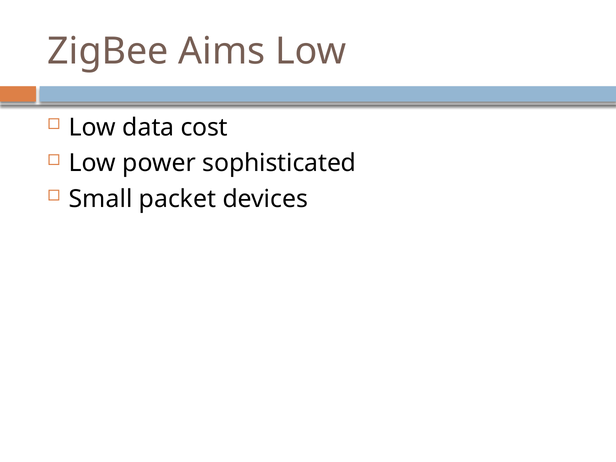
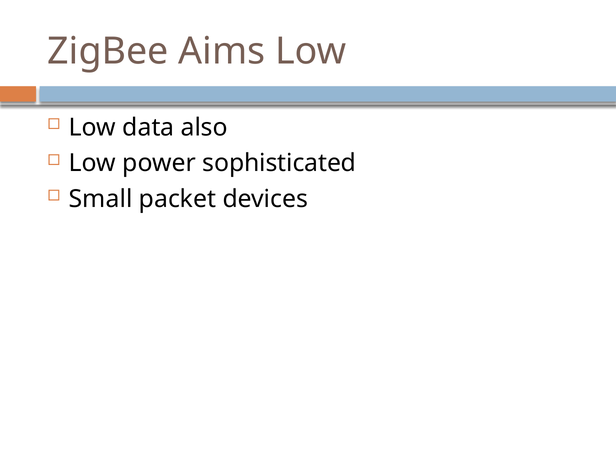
cost: cost -> also (204, 127)
